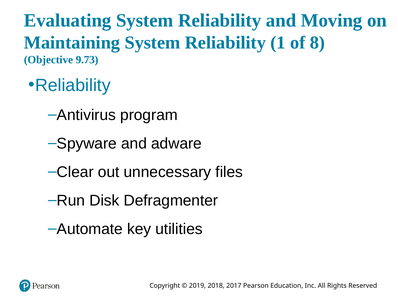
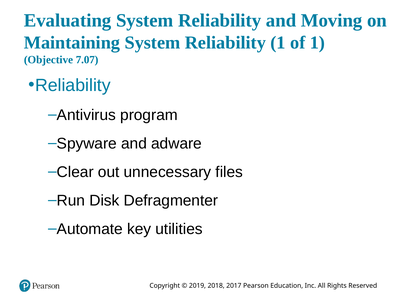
of 8: 8 -> 1 (317, 43)
9.73: 9.73 -> 7.07 (87, 60)
